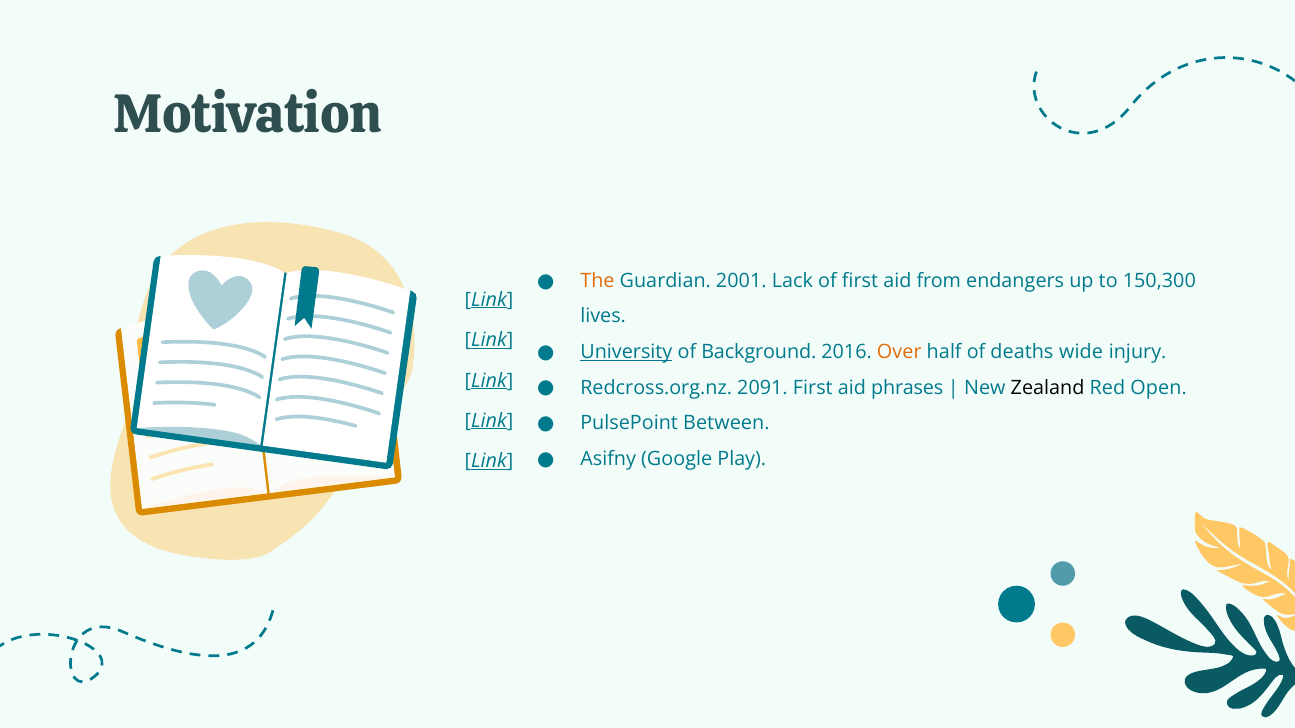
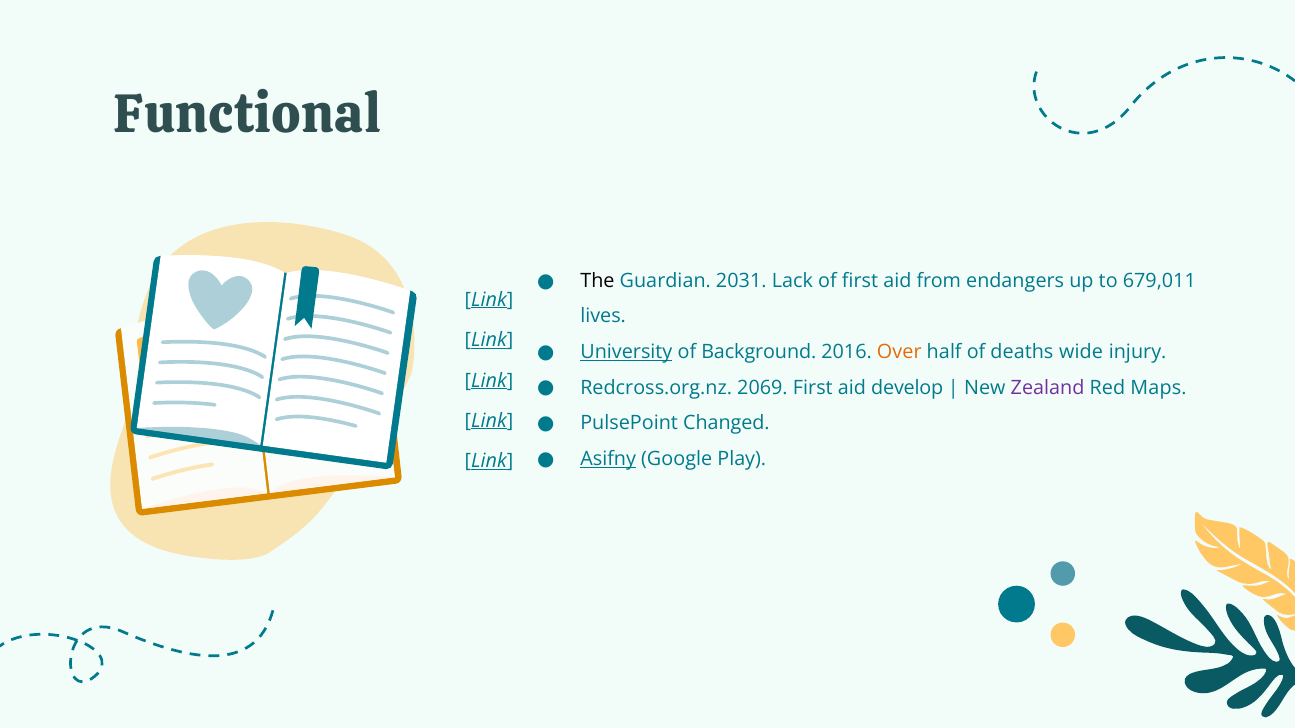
Motivation: Motivation -> Functional (248, 114)
The colour: orange -> black (597, 281)
2001: 2001 -> 2031 (741, 281)
150,300: 150,300 -> 679,011 (1159, 281)
2091: 2091 -> 2069 (762, 388)
phrases: phrases -> develop (907, 388)
Zealand colour: black -> purple (1048, 388)
Open: Open -> Maps (1158, 388)
Between: Between -> Changed (726, 424)
Asifny underline: none -> present (608, 459)
